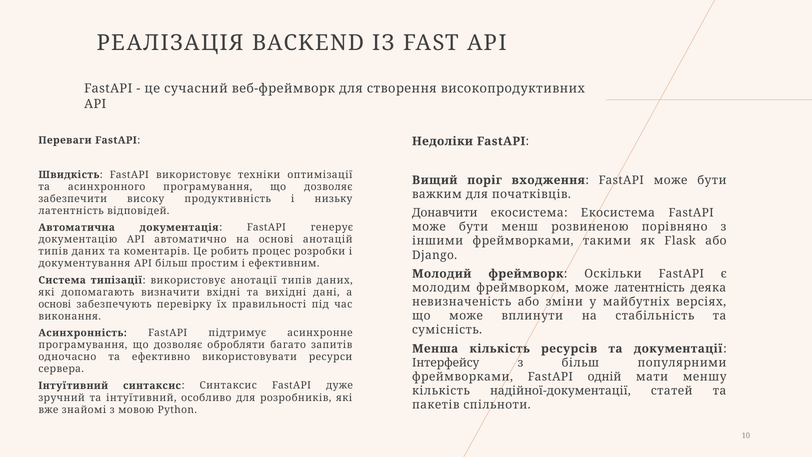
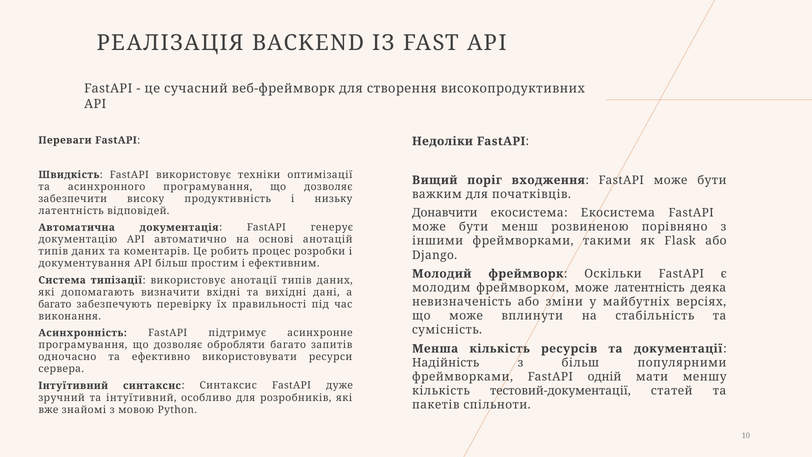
основі: основі -> багато (55, 304)
Інтерфейсу: Інтерфейсу -> Надійність (446, 363)
надійної-документації: надійної-документації -> тестовий-документації (560, 391)
